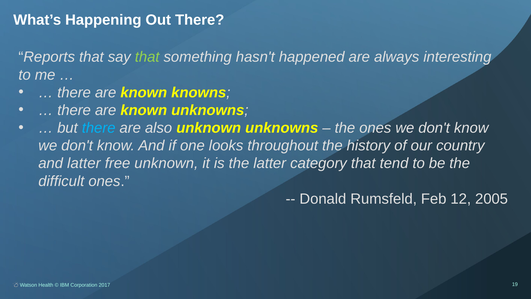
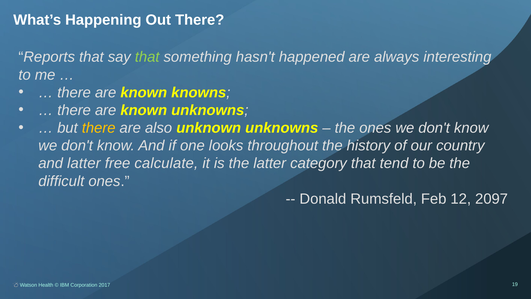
there colour: light blue -> yellow (99, 128)
free unknown: unknown -> calculate (166, 163)
2005: 2005 -> 2097 (492, 199)
